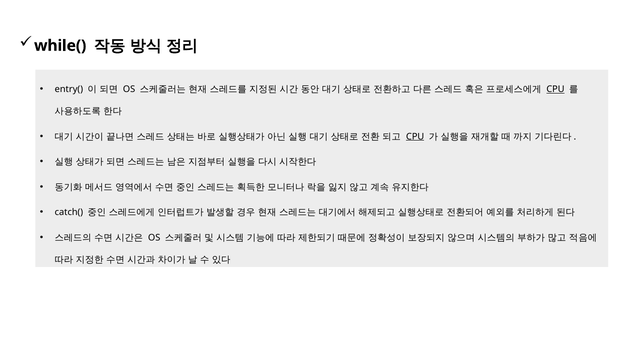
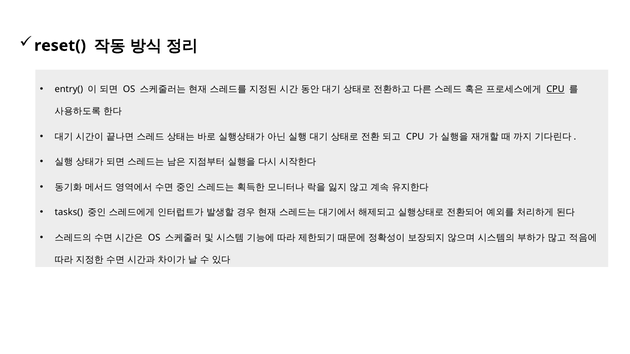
while(: while( -> reset( (60, 46)
CPU underline: present -> none (415, 137)
catch(: catch( -> tasks( (69, 213)
